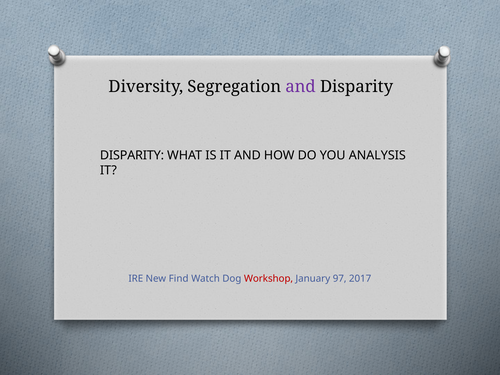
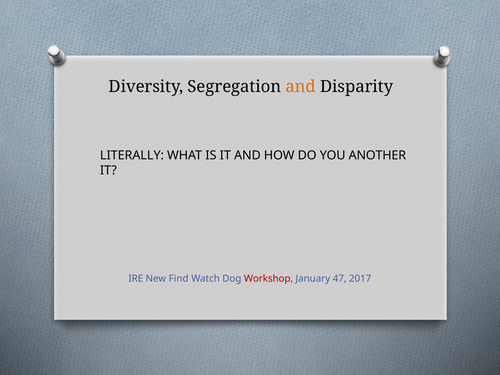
and colour: purple -> orange (301, 87)
DISPARITY: DISPARITY -> LITERALLY (132, 155)
ANALYSIS: ANALYSIS -> ANOTHER (377, 155)
97: 97 -> 47 (340, 279)
